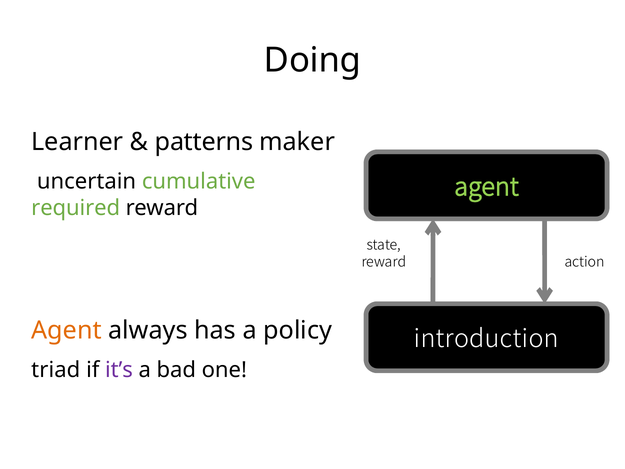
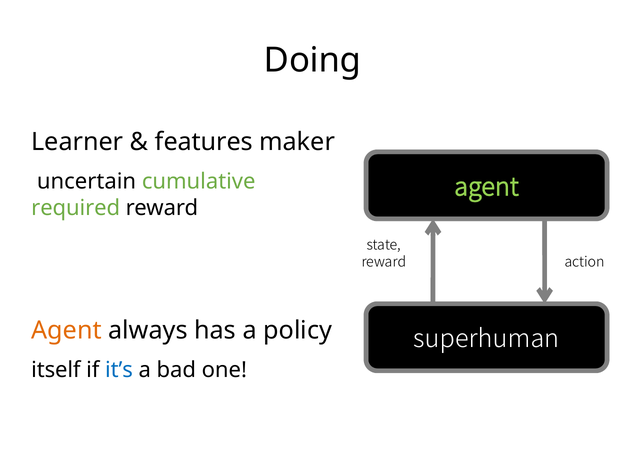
patterns: patterns -> features (204, 142)
introduction: introduction -> superhuman (486, 339)
triad: triad -> itself (56, 369)
it’s colour: purple -> blue (119, 369)
